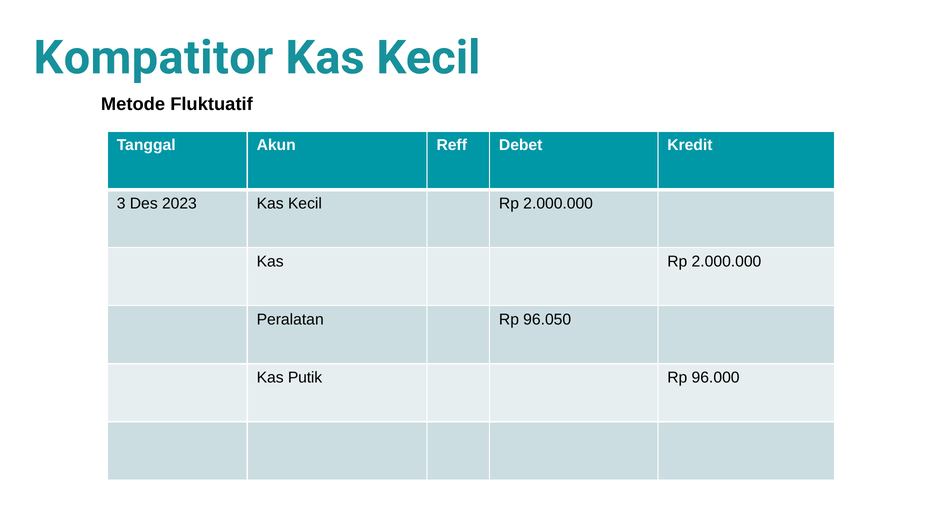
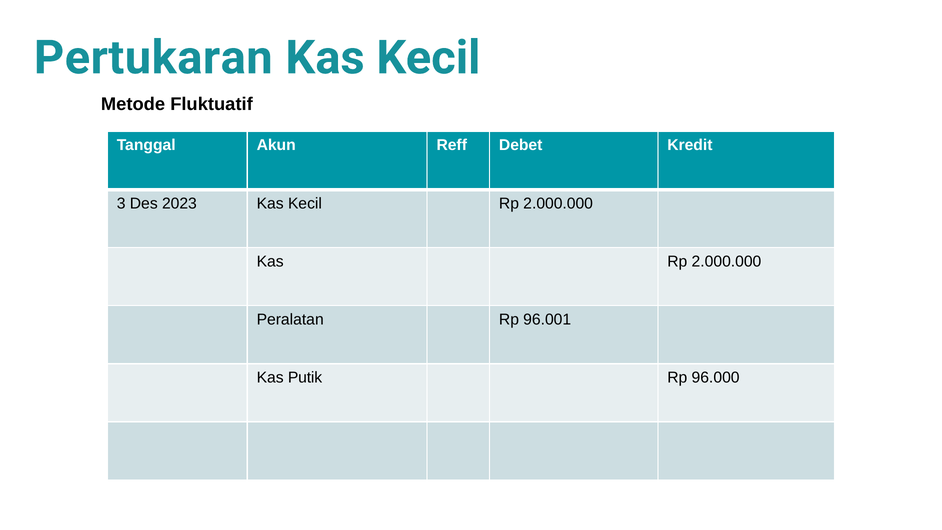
Kompatitor: Kompatitor -> Pertukaran (153, 58)
96.050: 96.050 -> 96.001 (547, 319)
